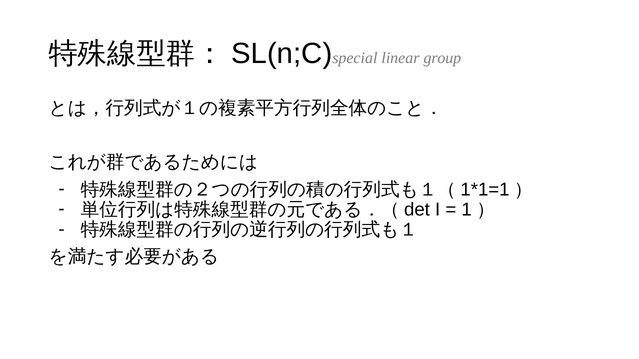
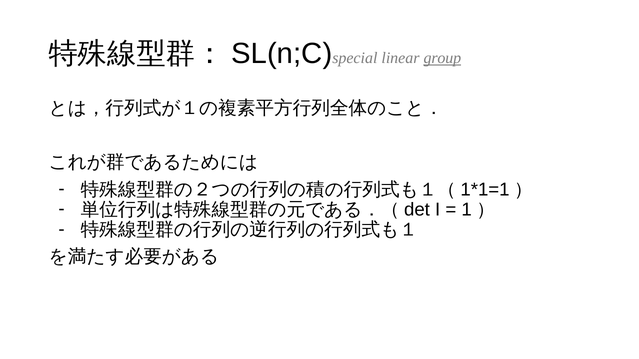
group underline: none -> present (442, 58)
